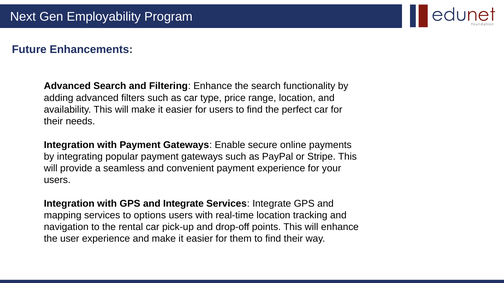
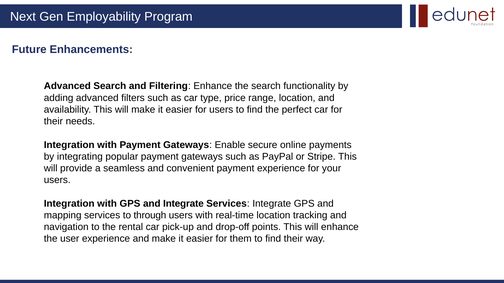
options: options -> through (150, 216)
